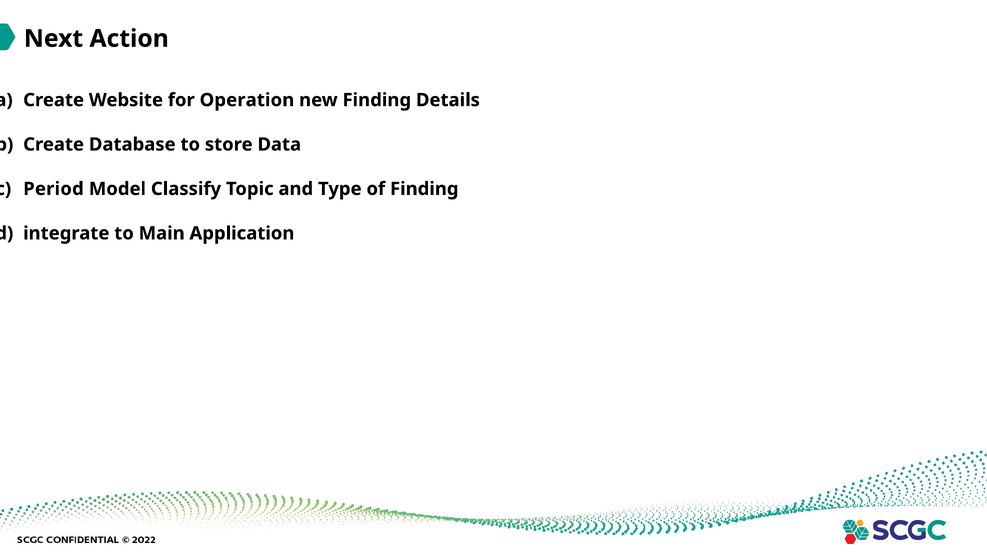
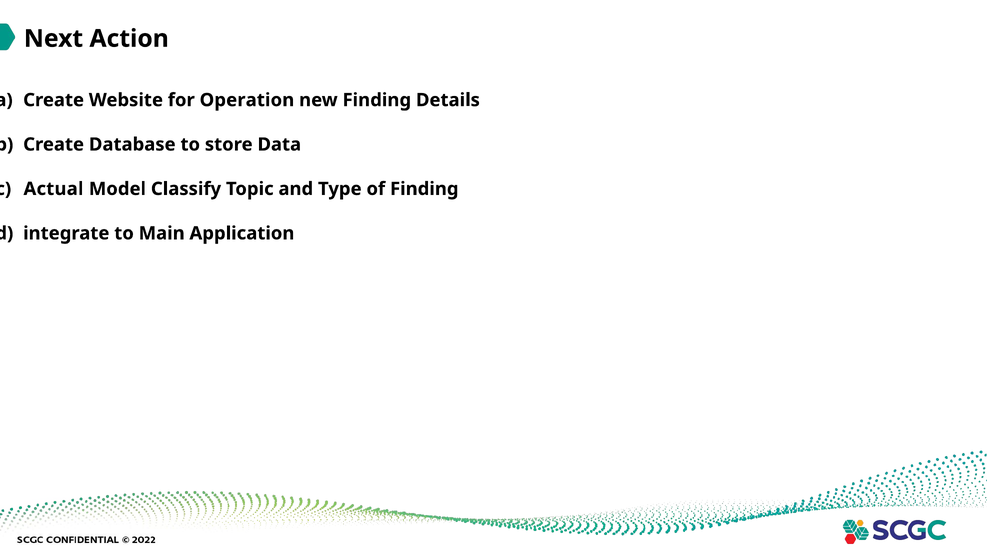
Period: Period -> Actual (53, 189)
